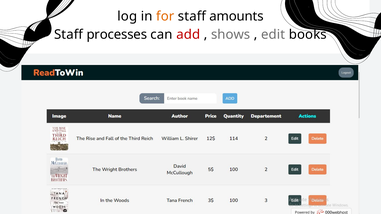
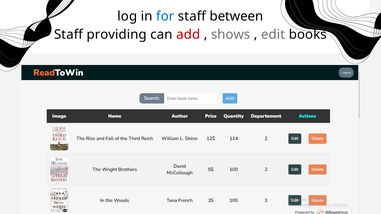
for colour: orange -> blue (165, 16)
amounts: amounts -> between (236, 16)
processes: processes -> providing (117, 35)
